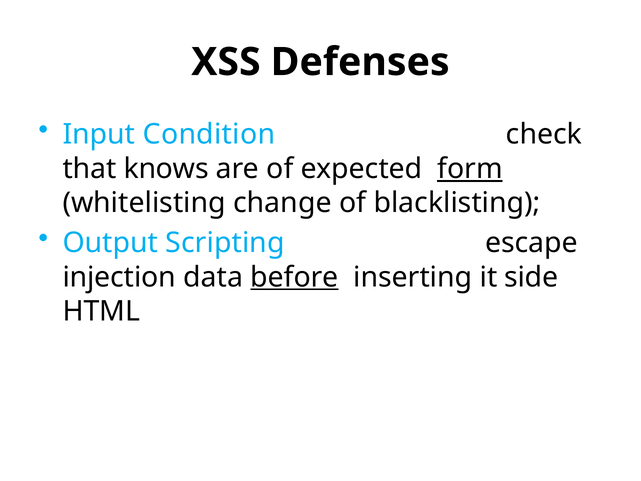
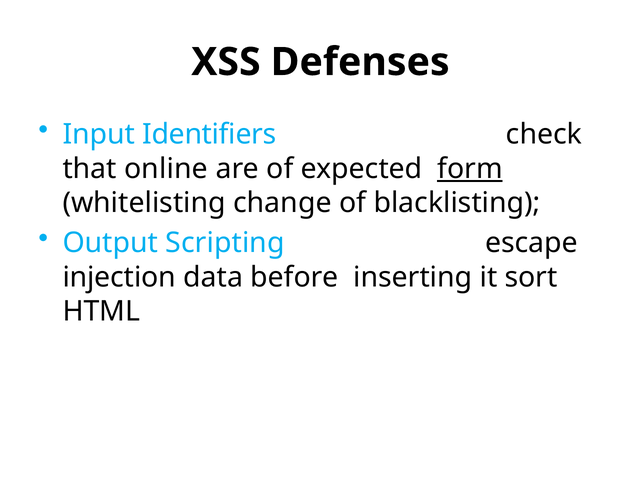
Condition: Condition -> Identifiers (209, 134)
knows: knows -> online (166, 169)
before underline: present -> none (294, 277)
side: side -> sort (531, 277)
